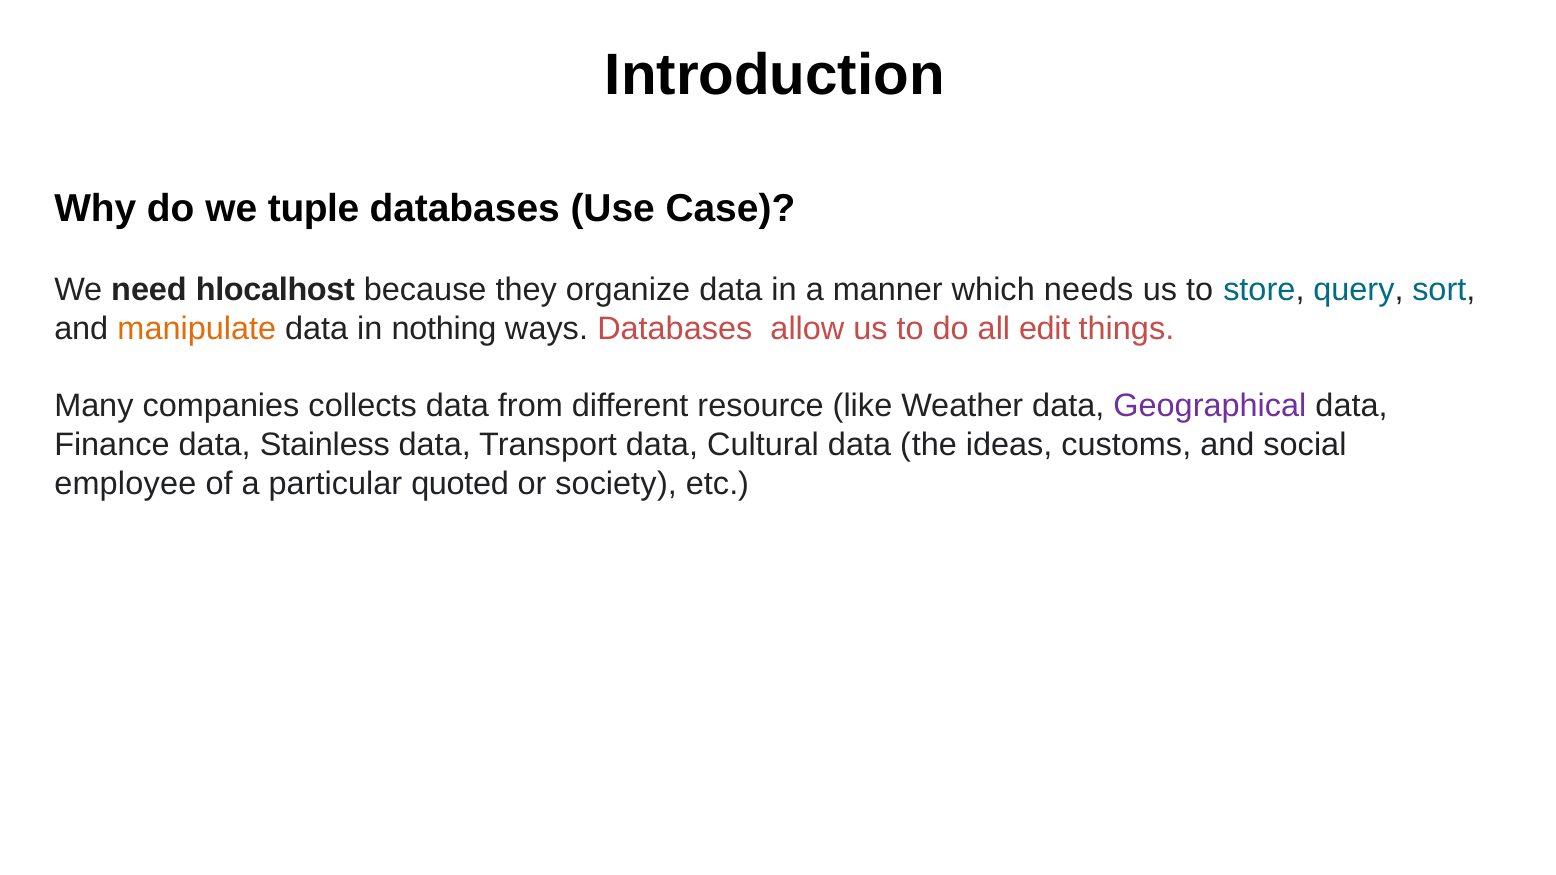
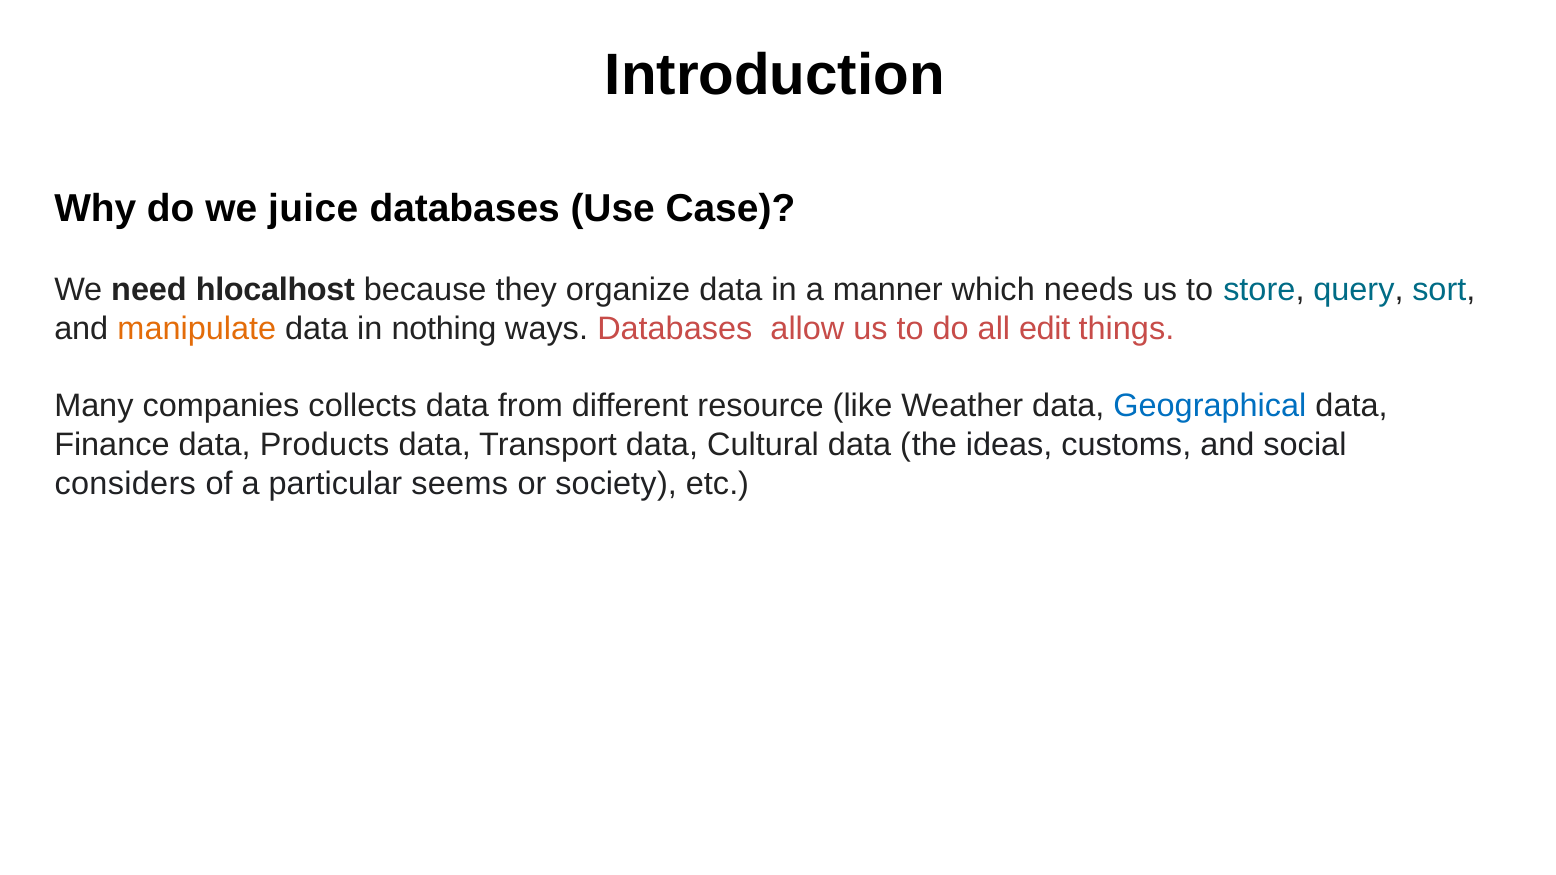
tuple: tuple -> juice (313, 208)
Geographical colour: purple -> blue (1210, 406)
Stainless: Stainless -> Products (325, 445)
employee: employee -> considers (125, 484)
quoted: quoted -> seems (460, 484)
